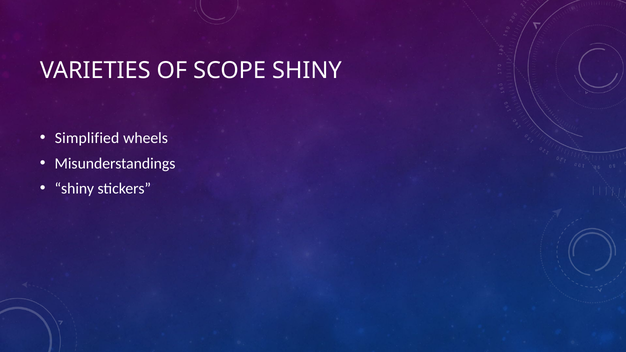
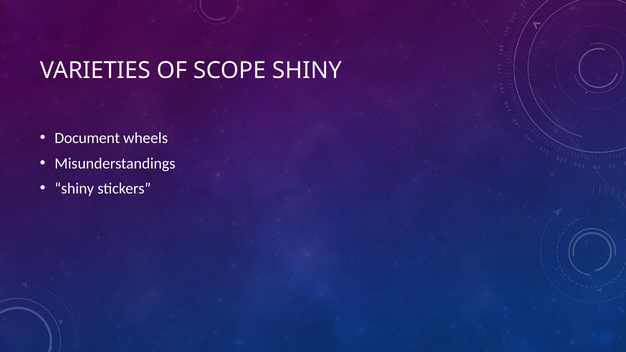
Simplified: Simplified -> Document (87, 138)
